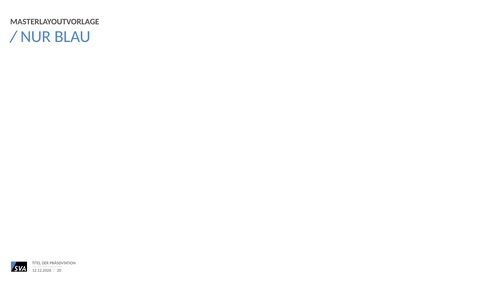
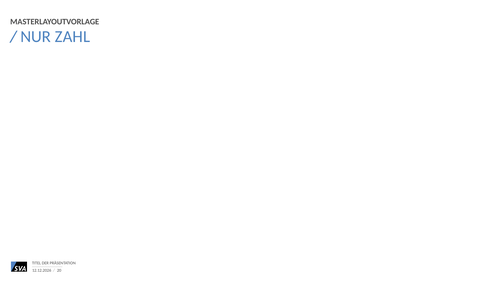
BLAU: BLAU -> ZAHL (72, 37)
